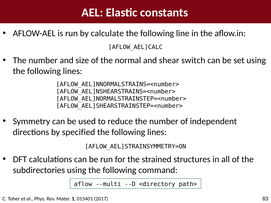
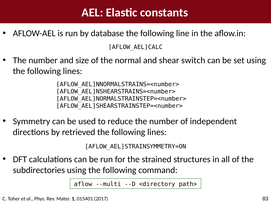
calculate: calculate -> database (107, 33)
specified: specified -> retrieved (79, 132)
